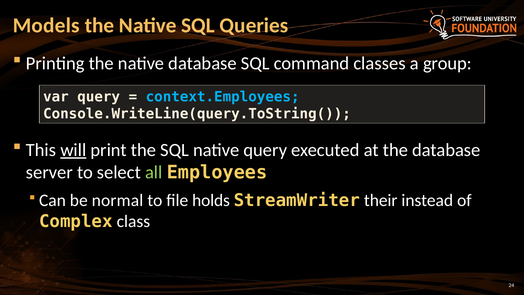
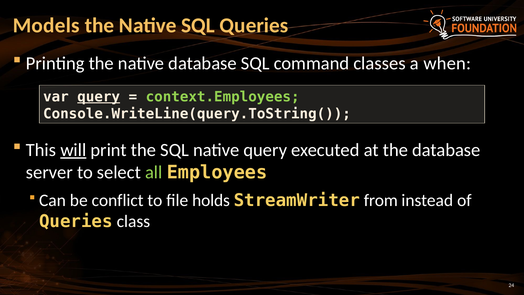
group: group -> when (447, 63)
query underline: none -> present (99, 97)
context.Employees colour: light blue -> light green (223, 97)
normal: normal -> conflict (118, 200)
their: their -> from (381, 200)
Complex: Complex -> Queries (76, 221)
